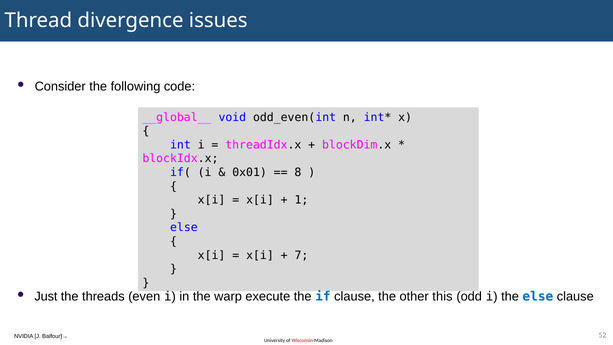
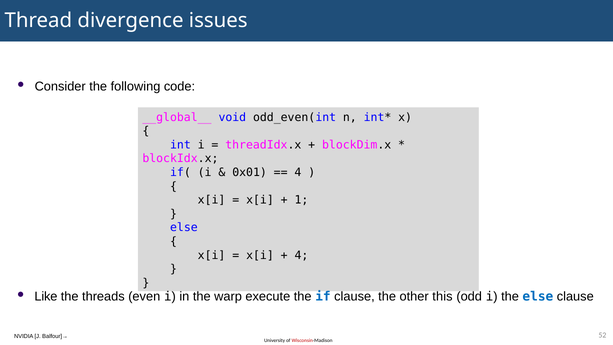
8: 8 -> 4 (298, 172)
7: 7 -> 4 (301, 255)
Just: Just -> Like (46, 296)
